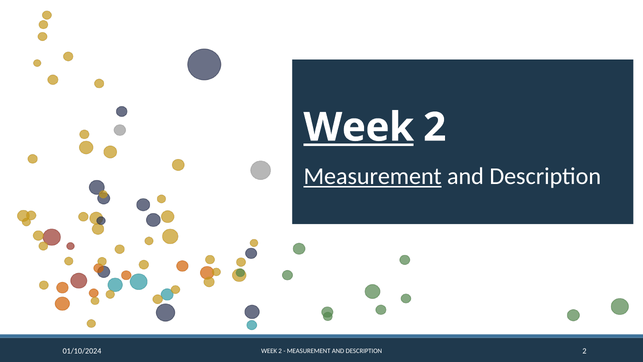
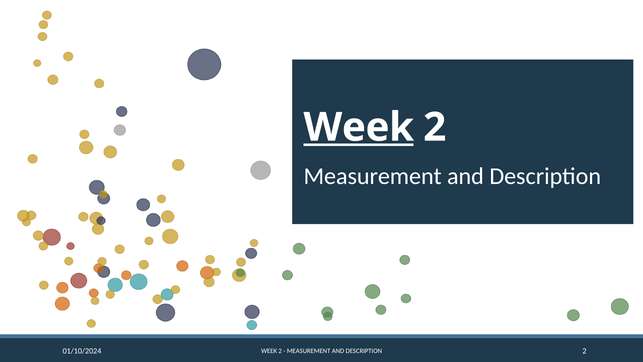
Measurement underline: present -> none (373, 176)
